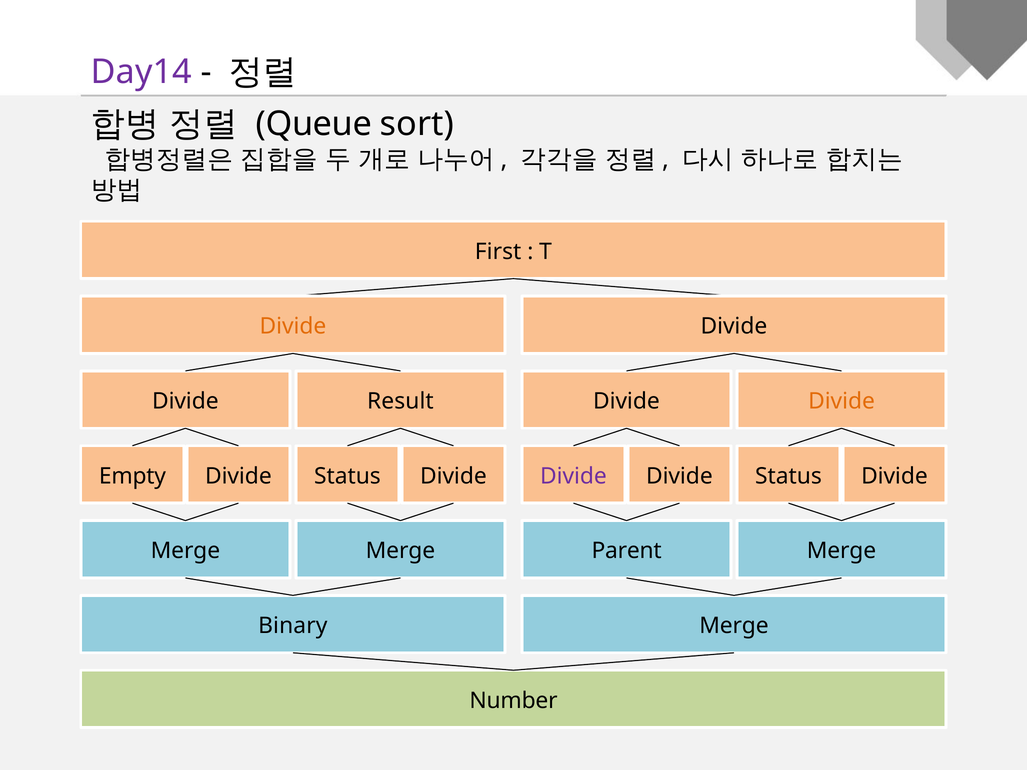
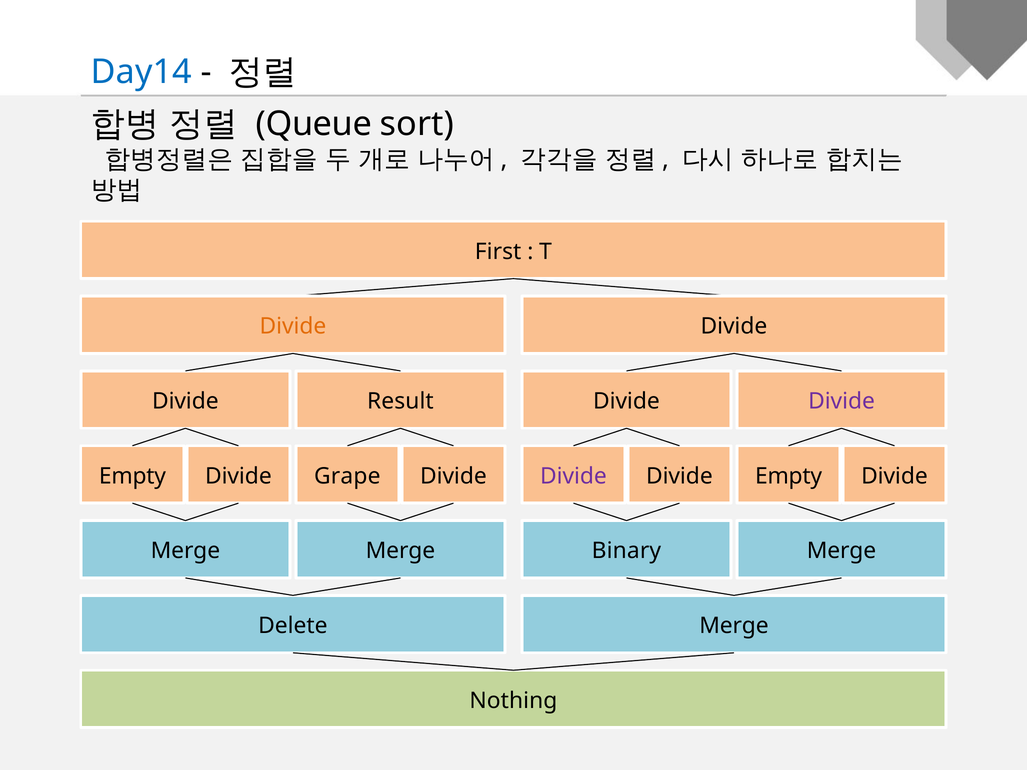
Day14 colour: purple -> blue (141, 72)
Divide colour: orange -> purple (842, 401)
Status: Status -> Grape (347, 476)
Status: Status -> Empty (789, 476)
Parent: Parent -> Binary (626, 551)
Binary: Binary -> Delete (293, 626)
Number: Number -> Nothing (513, 701)
